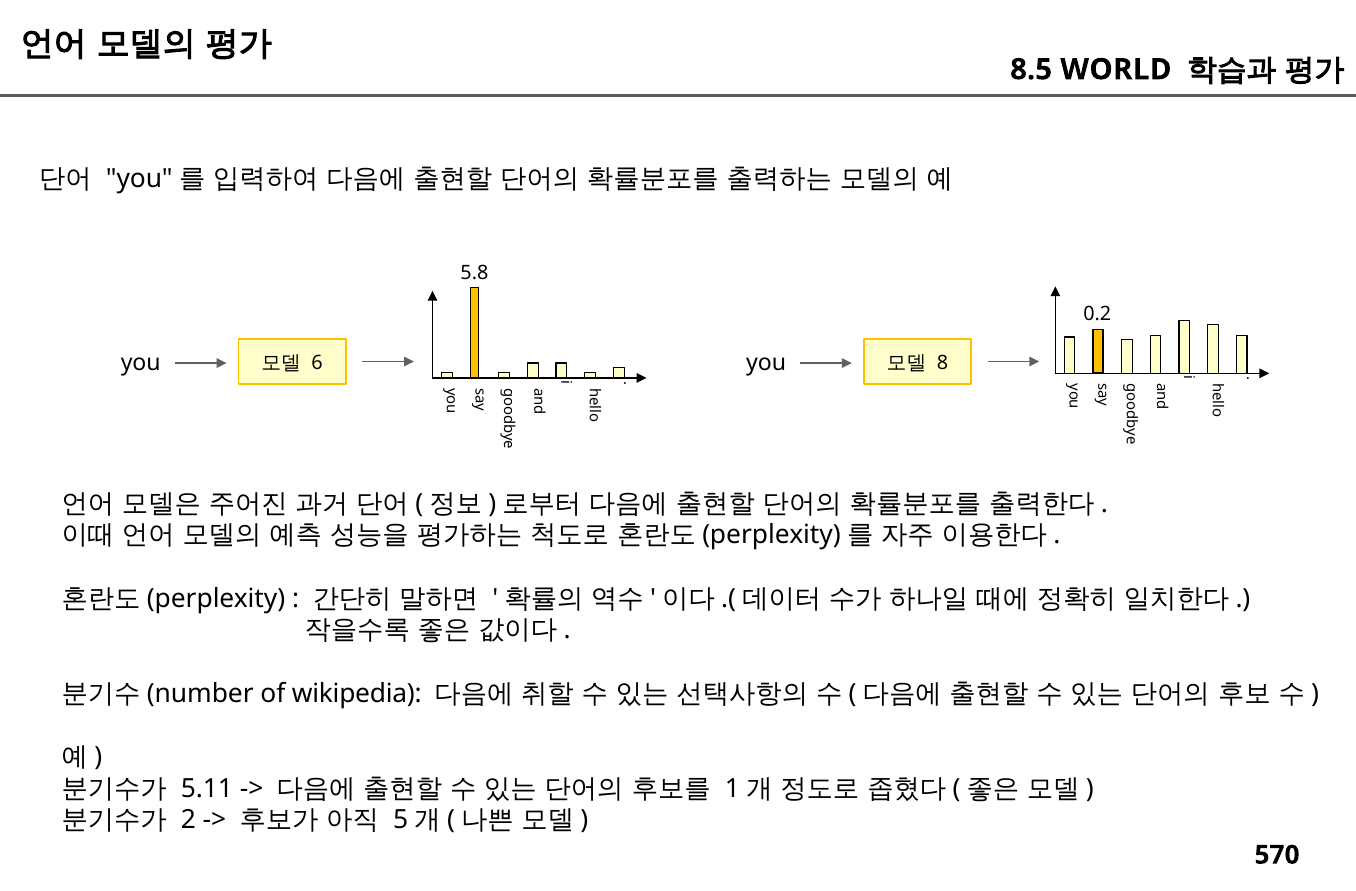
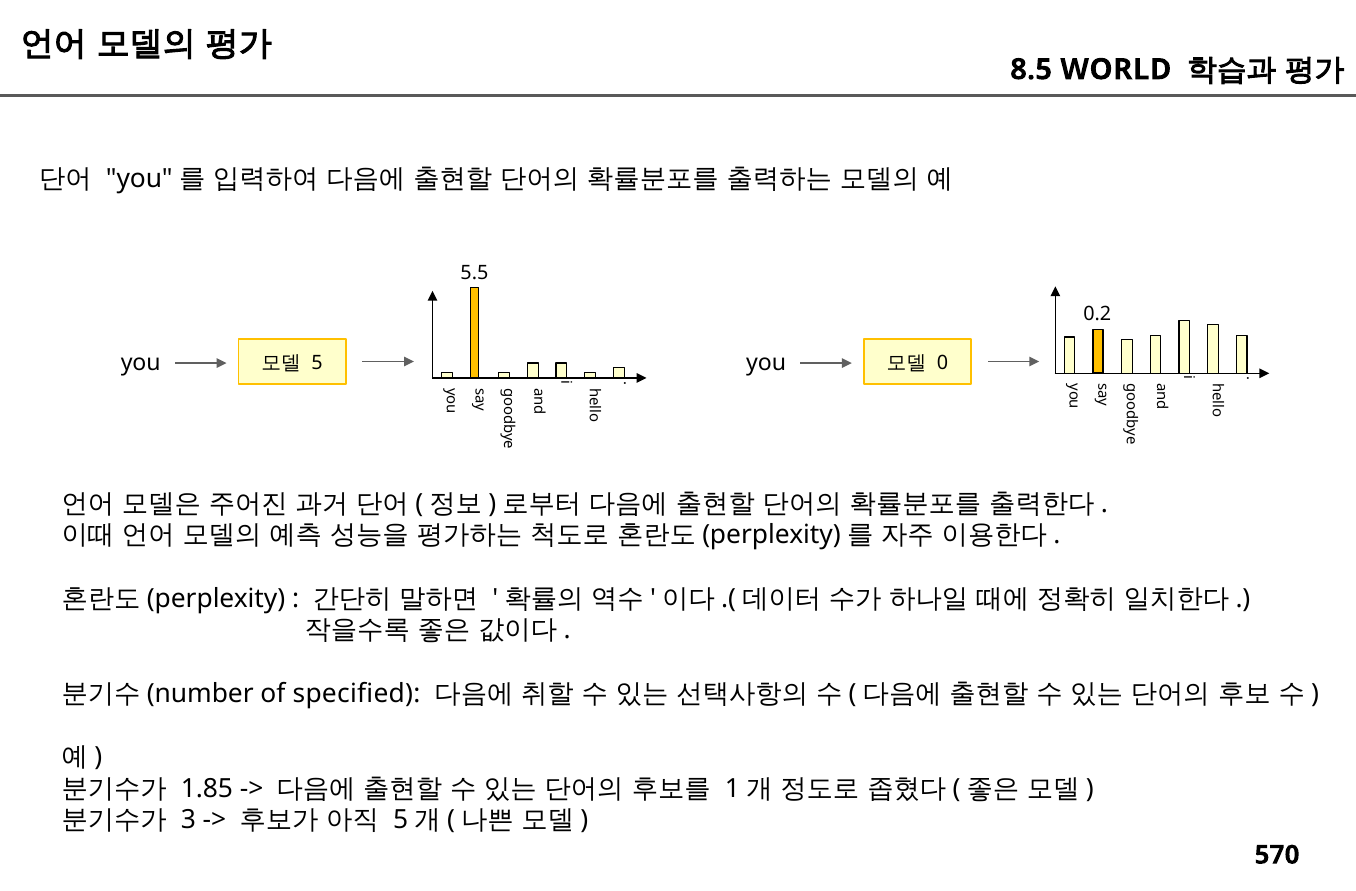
5.8: 5.8 -> 5.5 (474, 272)
6: 6 -> 5 (317, 363)
8: 8 -> 0 (942, 363)
wikipedia: wikipedia -> specified (356, 693)
5.11: 5.11 -> 1.85 (207, 788)
2: 2 -> 3 (188, 820)
